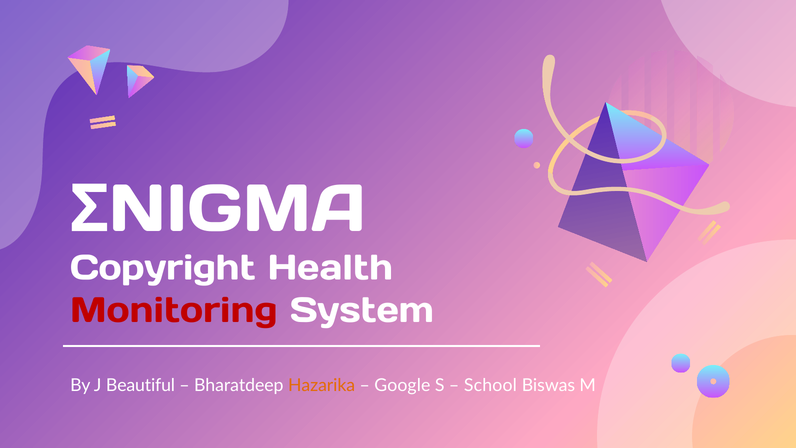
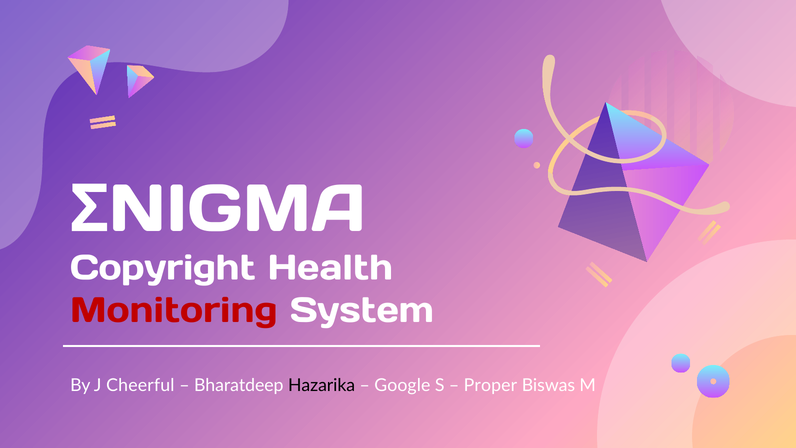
Beautiful: Beautiful -> Cheerful (140, 385)
Hazarika colour: orange -> black (322, 385)
School: School -> Proper (490, 385)
